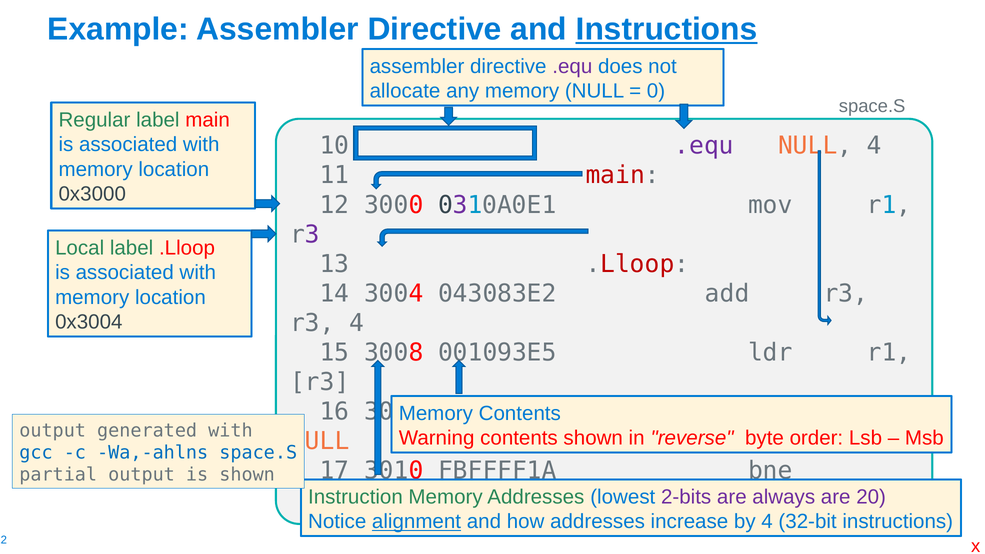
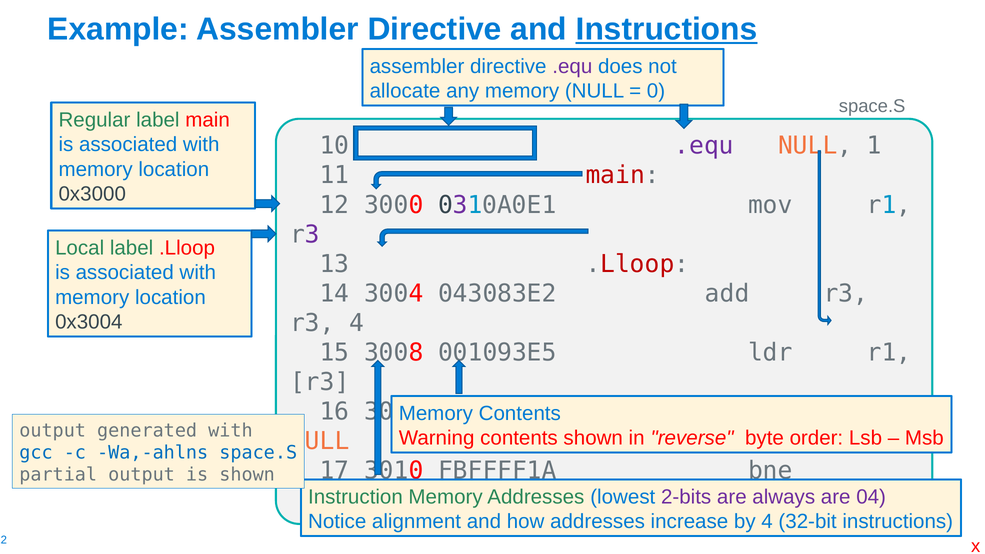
NULL 4: 4 -> 1 (874, 146)
20: 20 -> 04 (871, 497)
alignment underline: present -> none (417, 522)
